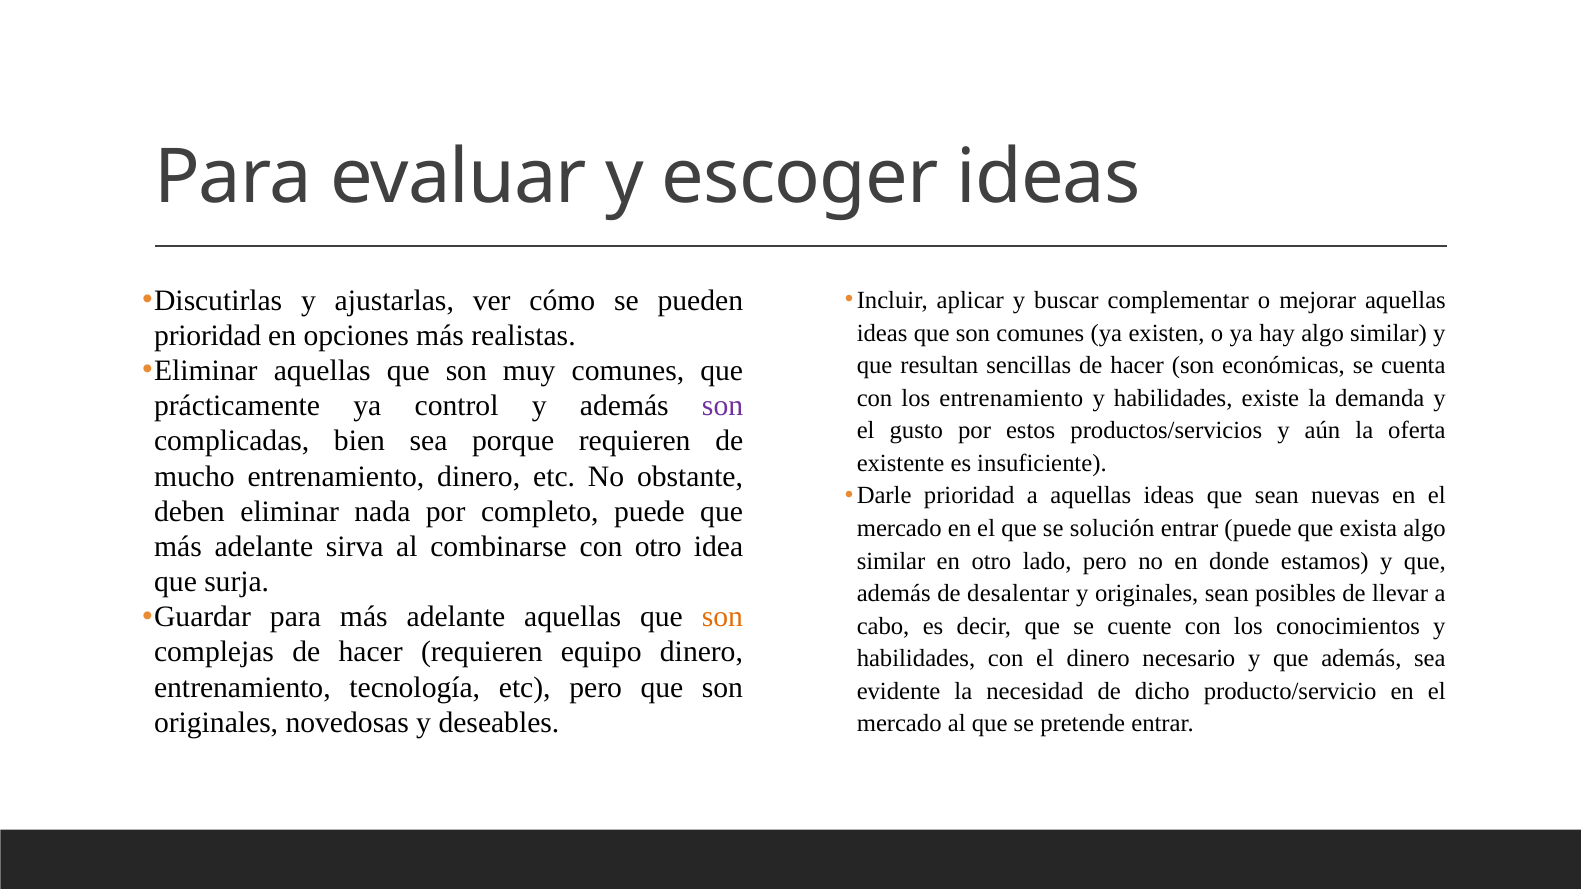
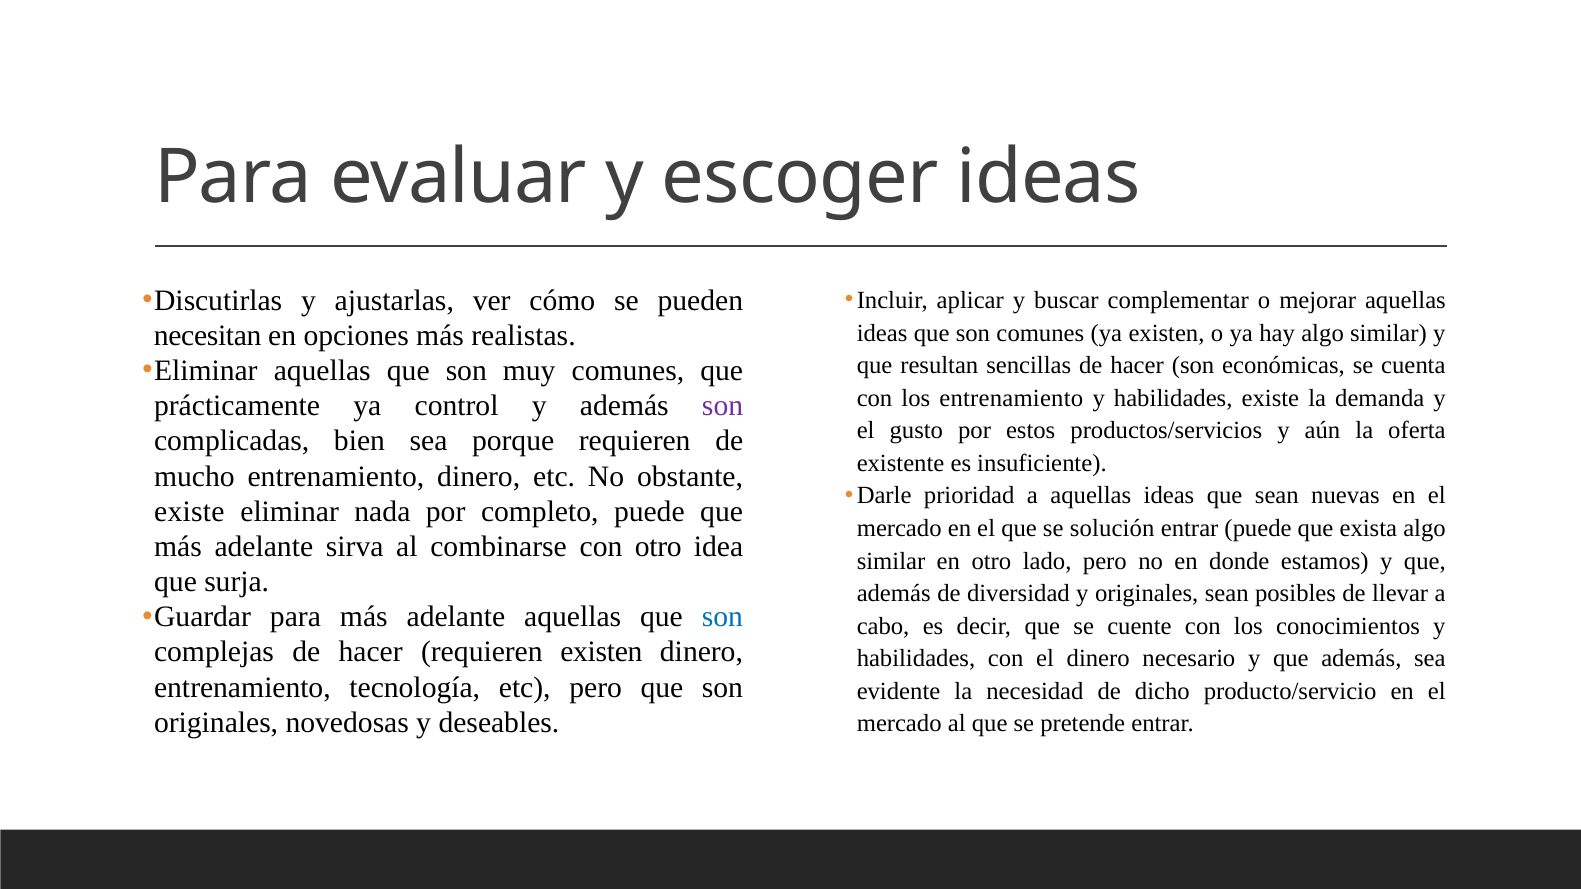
prioridad: prioridad -> necesitan (208, 336)
deben: deben -> existe (189, 512)
desalentar: desalentar -> diversidad (1018, 594)
son colour: orange -> blue (722, 617)
requieren equipo: equipo -> existen (601, 652)
